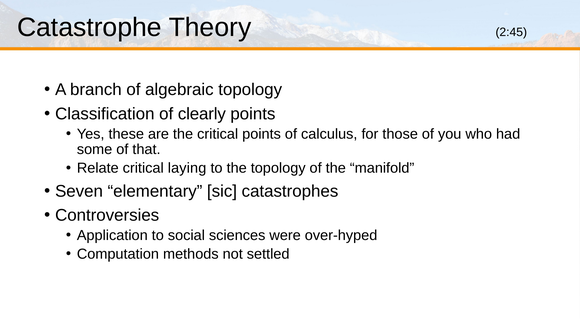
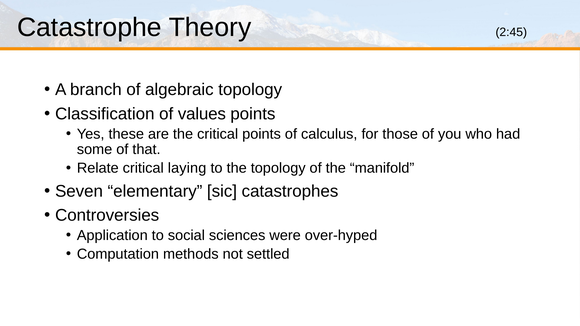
clearly: clearly -> values (202, 114)
